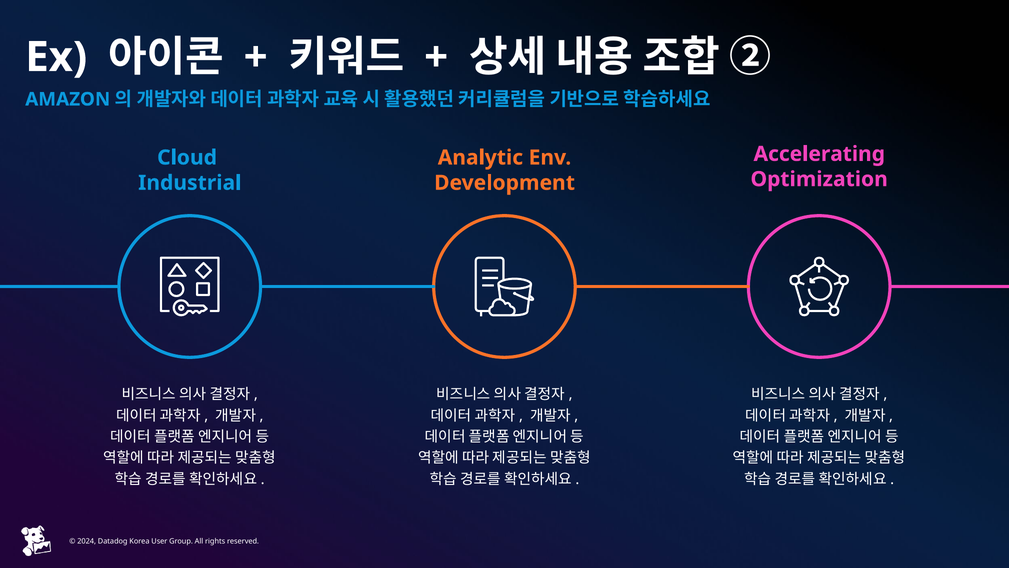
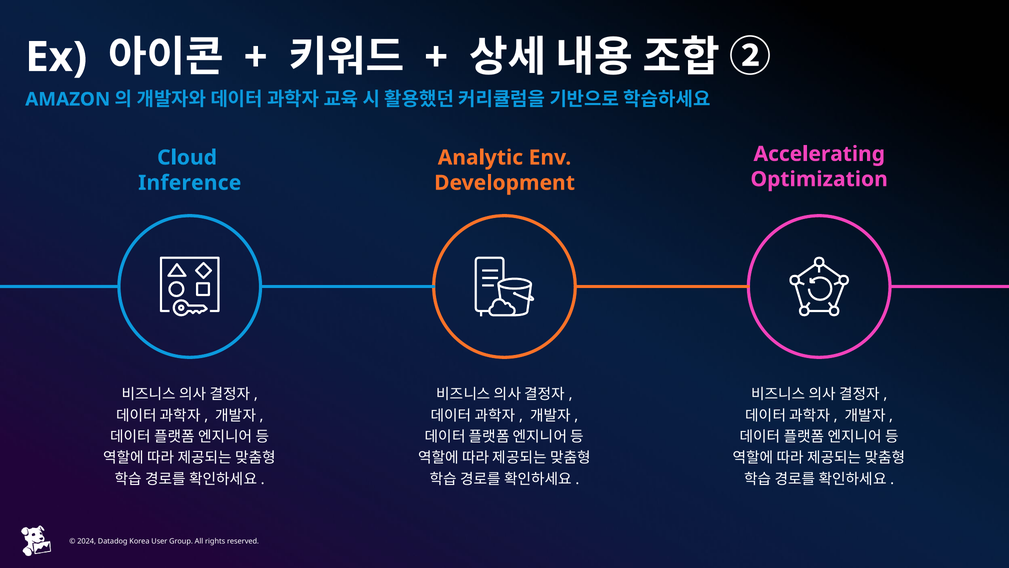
Industrial: Industrial -> Inference (190, 183)
